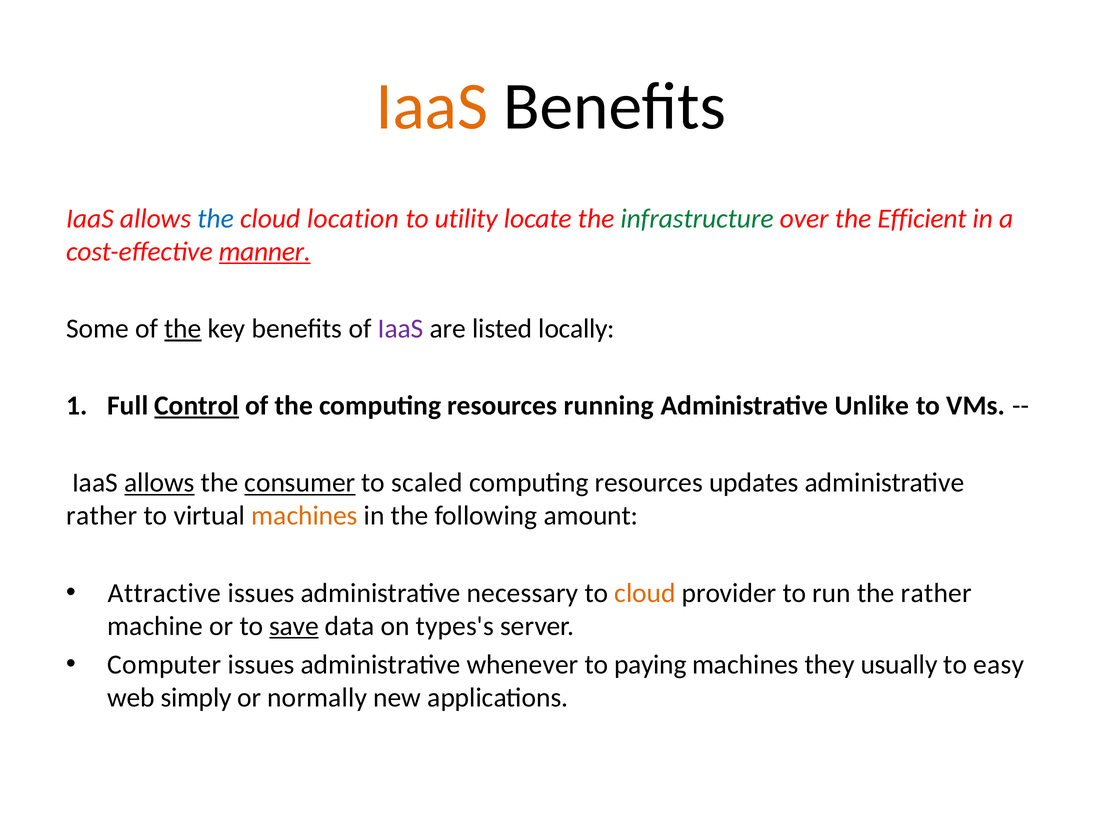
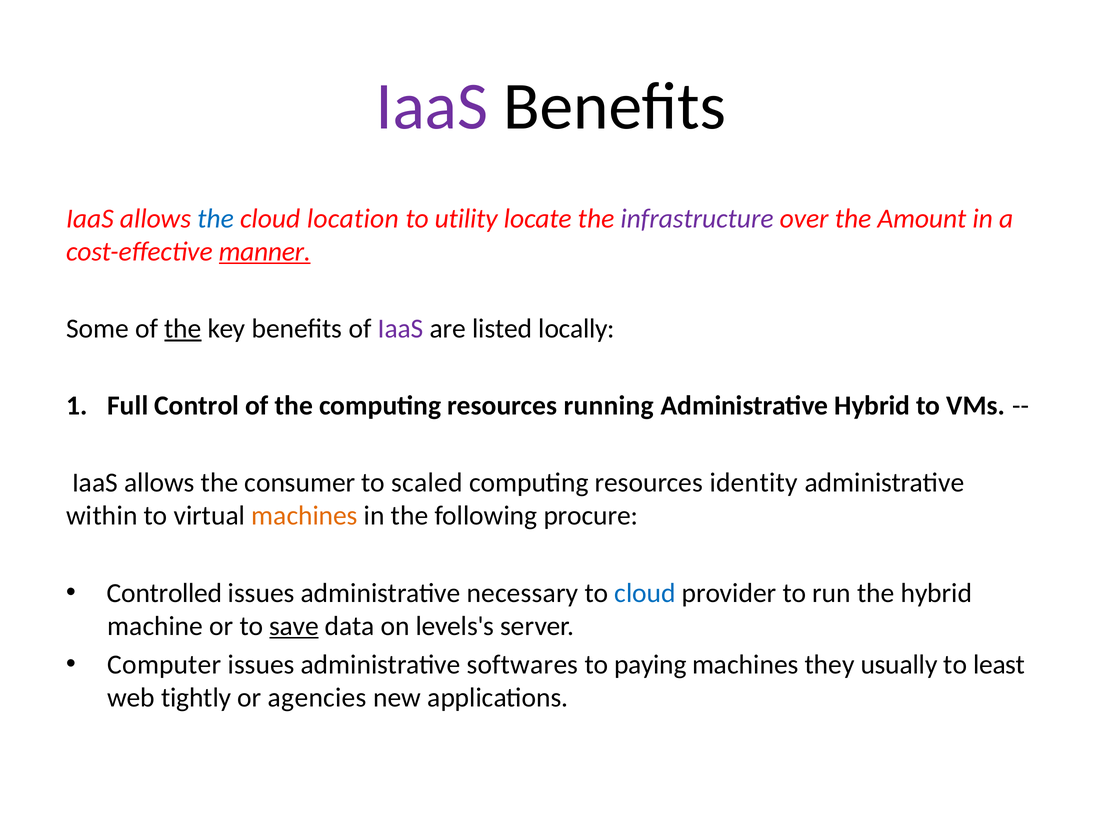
IaaS colour: orange -> purple (432, 107)
infrastructure colour: green -> purple (697, 219)
Efficient: Efficient -> Amount (922, 219)
Control underline: present -> none (197, 406)
Administrative Unlike: Unlike -> Hybrid (872, 406)
allows underline: present -> none (160, 483)
consumer underline: present -> none (300, 483)
updates: updates -> identity (754, 483)
rather: rather -> within (102, 516)
amount: amount -> procure (591, 516)
Attractive: Attractive -> Controlled (165, 593)
cloud colour: orange -> blue (645, 593)
the rather: rather -> hybrid (936, 593)
types's: types's -> levels's (455, 626)
whenever: whenever -> softwares (522, 665)
easy: easy -> least (999, 665)
simply: simply -> tightly (196, 698)
normally: normally -> agencies (317, 698)
